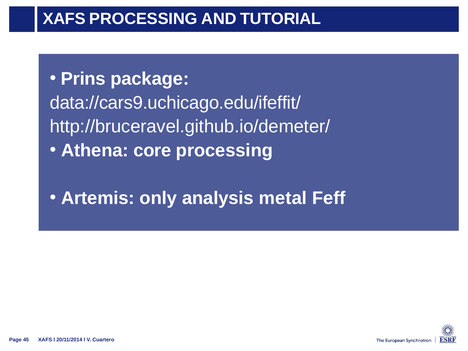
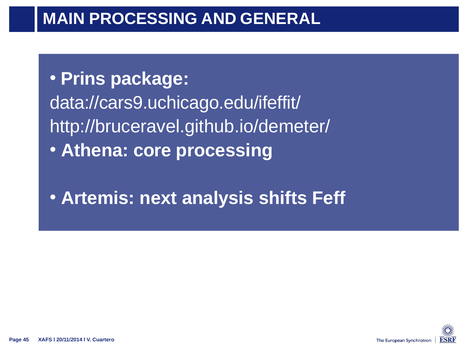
XAFS: XAFS -> MAIN (64, 19)
TUTORIAL: TUTORIAL -> GENERAL (280, 19)
only: only -> next (158, 198)
metal: metal -> shifts (283, 198)
